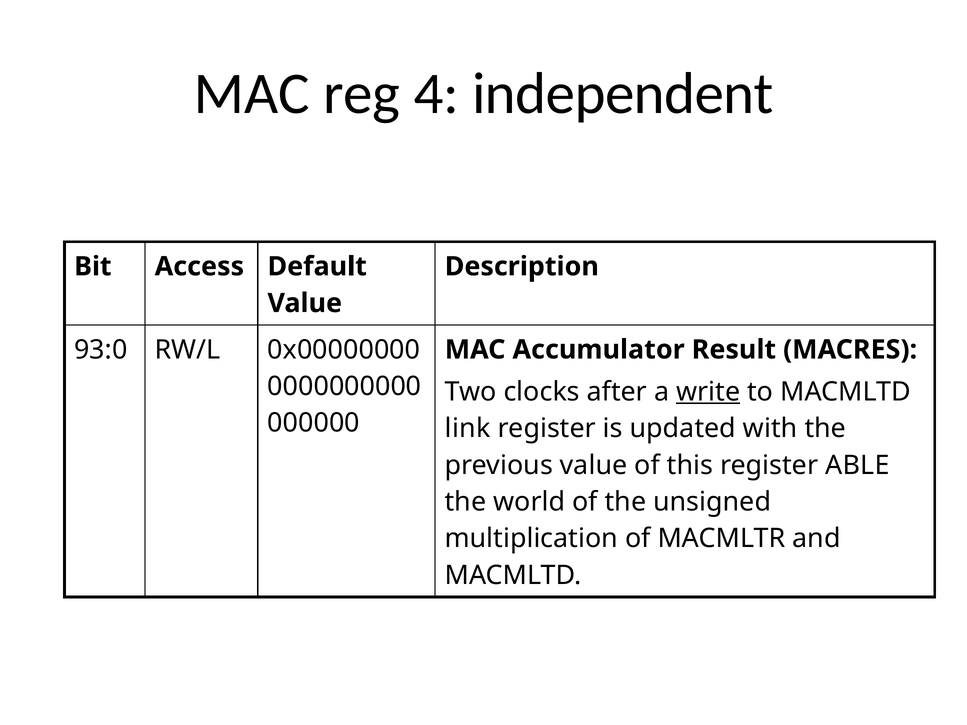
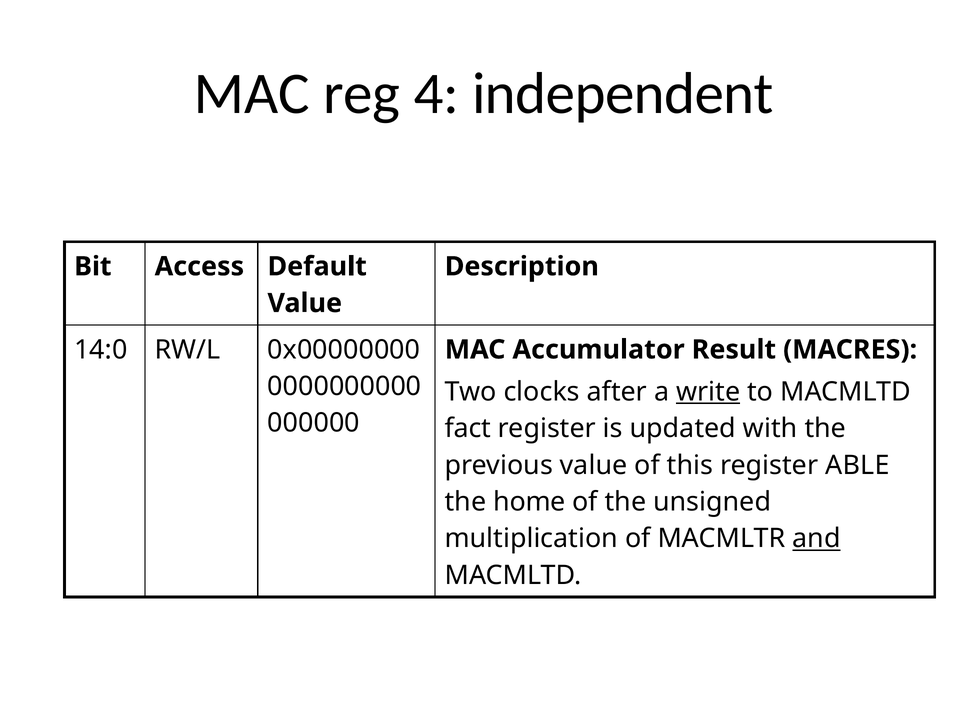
93:0: 93:0 -> 14:0 (101, 350)
link: link -> fact (468, 429)
world: world -> home (529, 502)
and underline: none -> present (816, 539)
